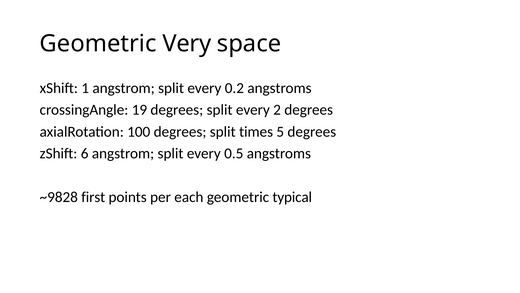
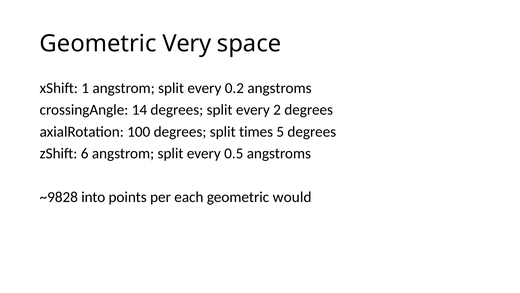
19: 19 -> 14 (139, 110)
first: first -> into (93, 197)
typical: typical -> would (292, 197)
